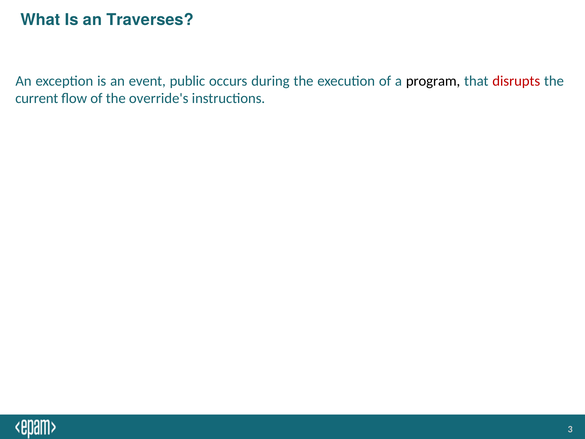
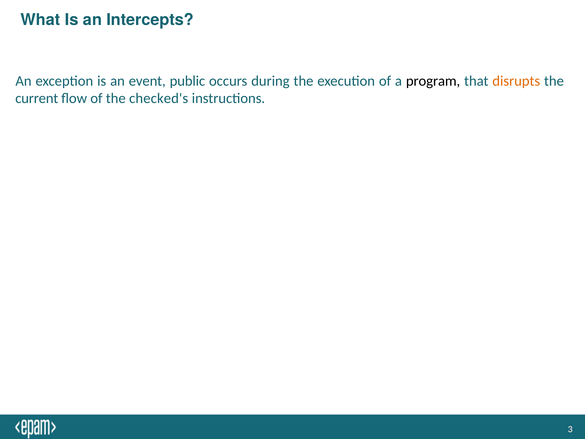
Traverses: Traverses -> Intercepts (150, 20)
disrupts colour: red -> orange (516, 81)
override's: override's -> checked's (159, 98)
